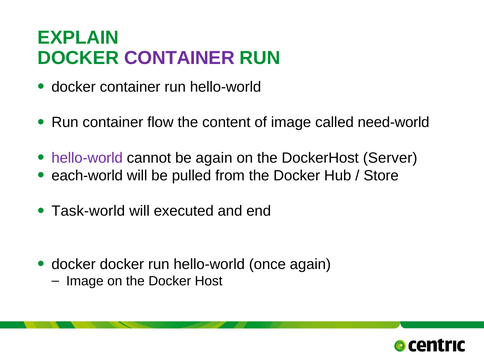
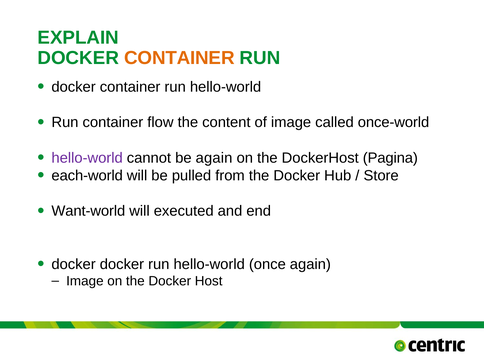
CONTAINER colour: purple -> orange (179, 58)
need-world: need-world -> once-world (394, 122)
Server: Server -> Pagina (390, 158)
Task-world: Task-world -> Want-world (88, 211)
